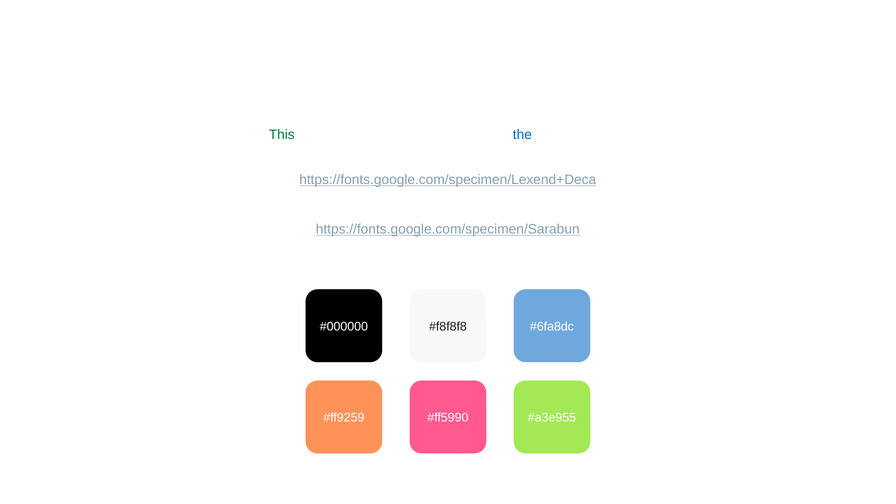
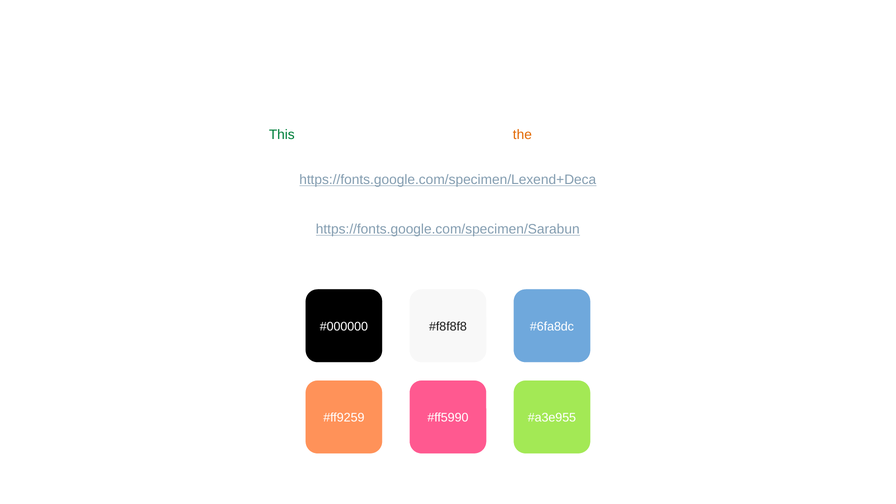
the colour: blue -> orange (522, 135)
